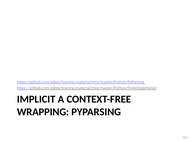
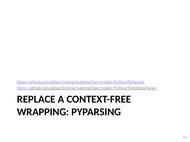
IMPLICIT: IMPLICIT -> REPLACE (36, 100)
